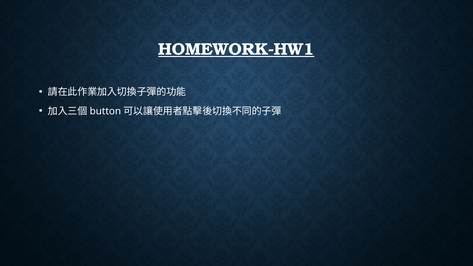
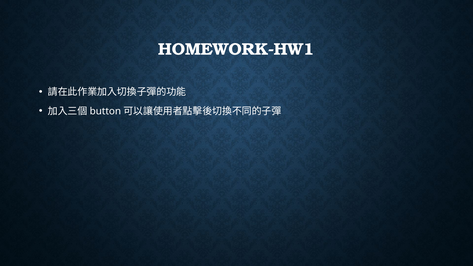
HOMEWORK-HW1 underline: present -> none (236, 49)
